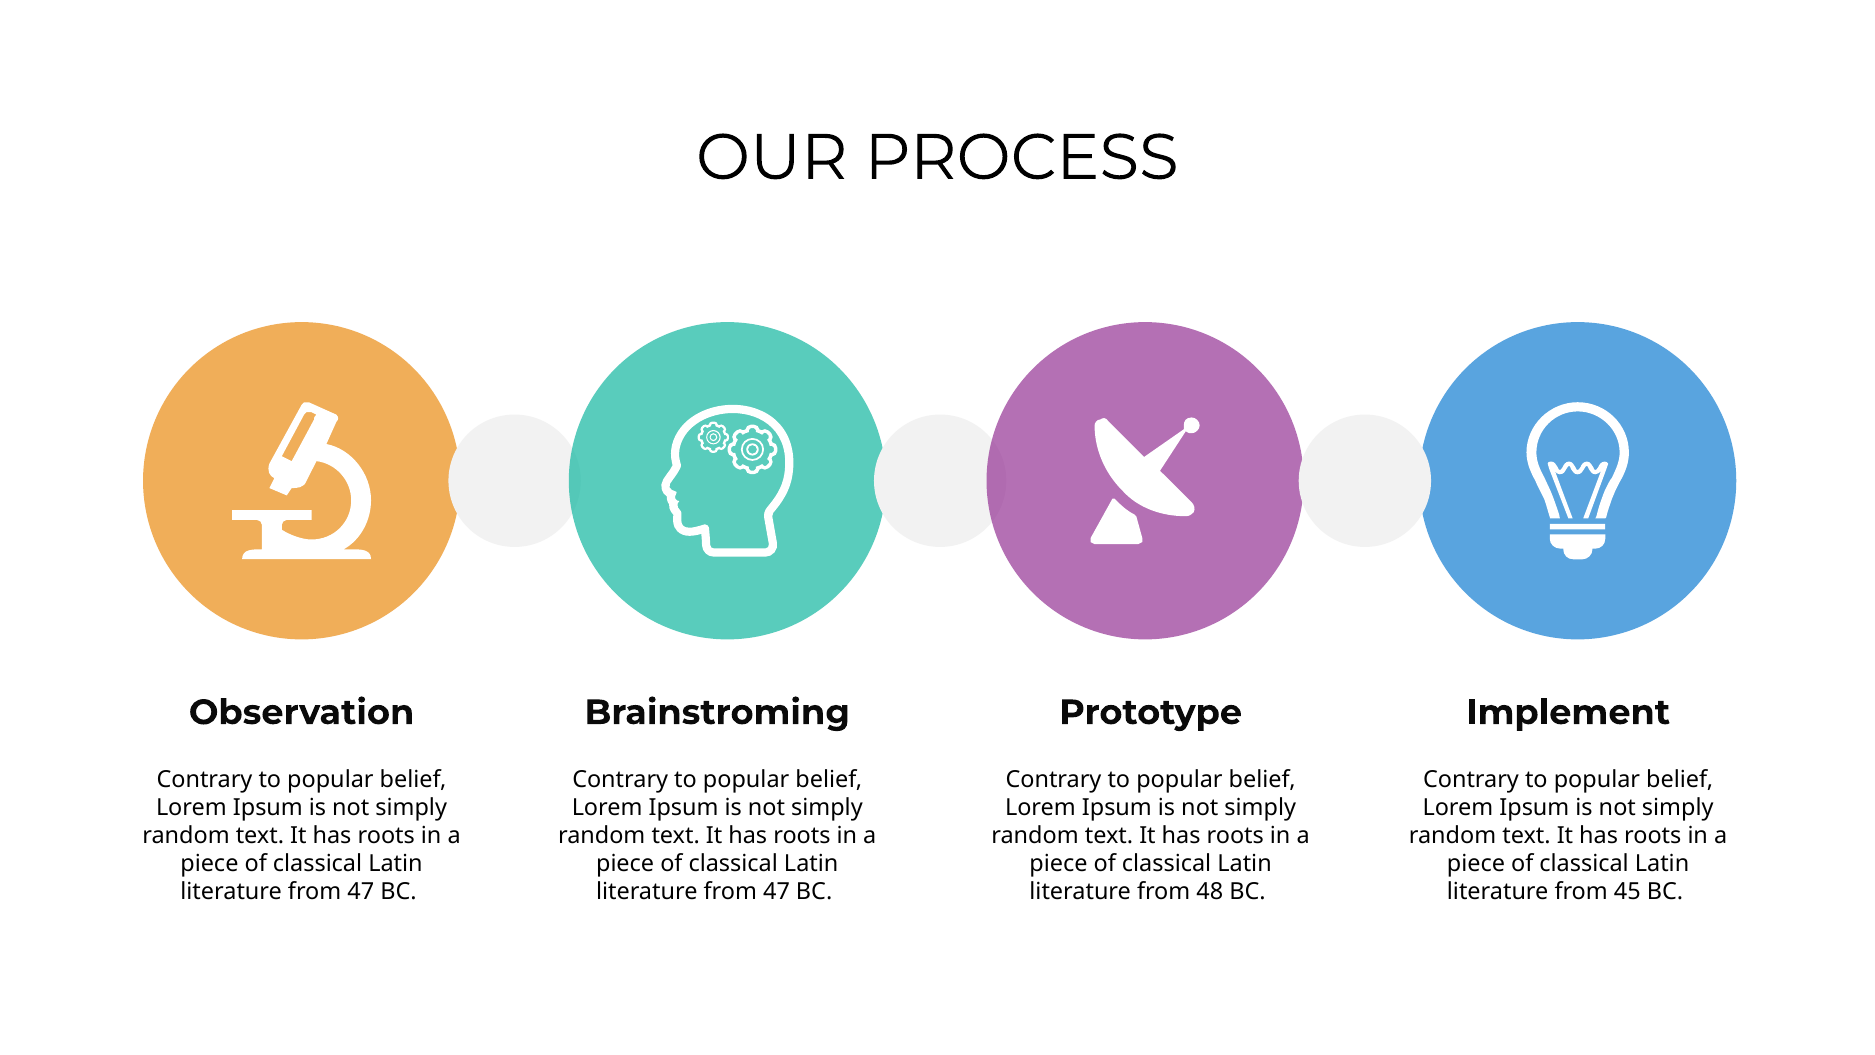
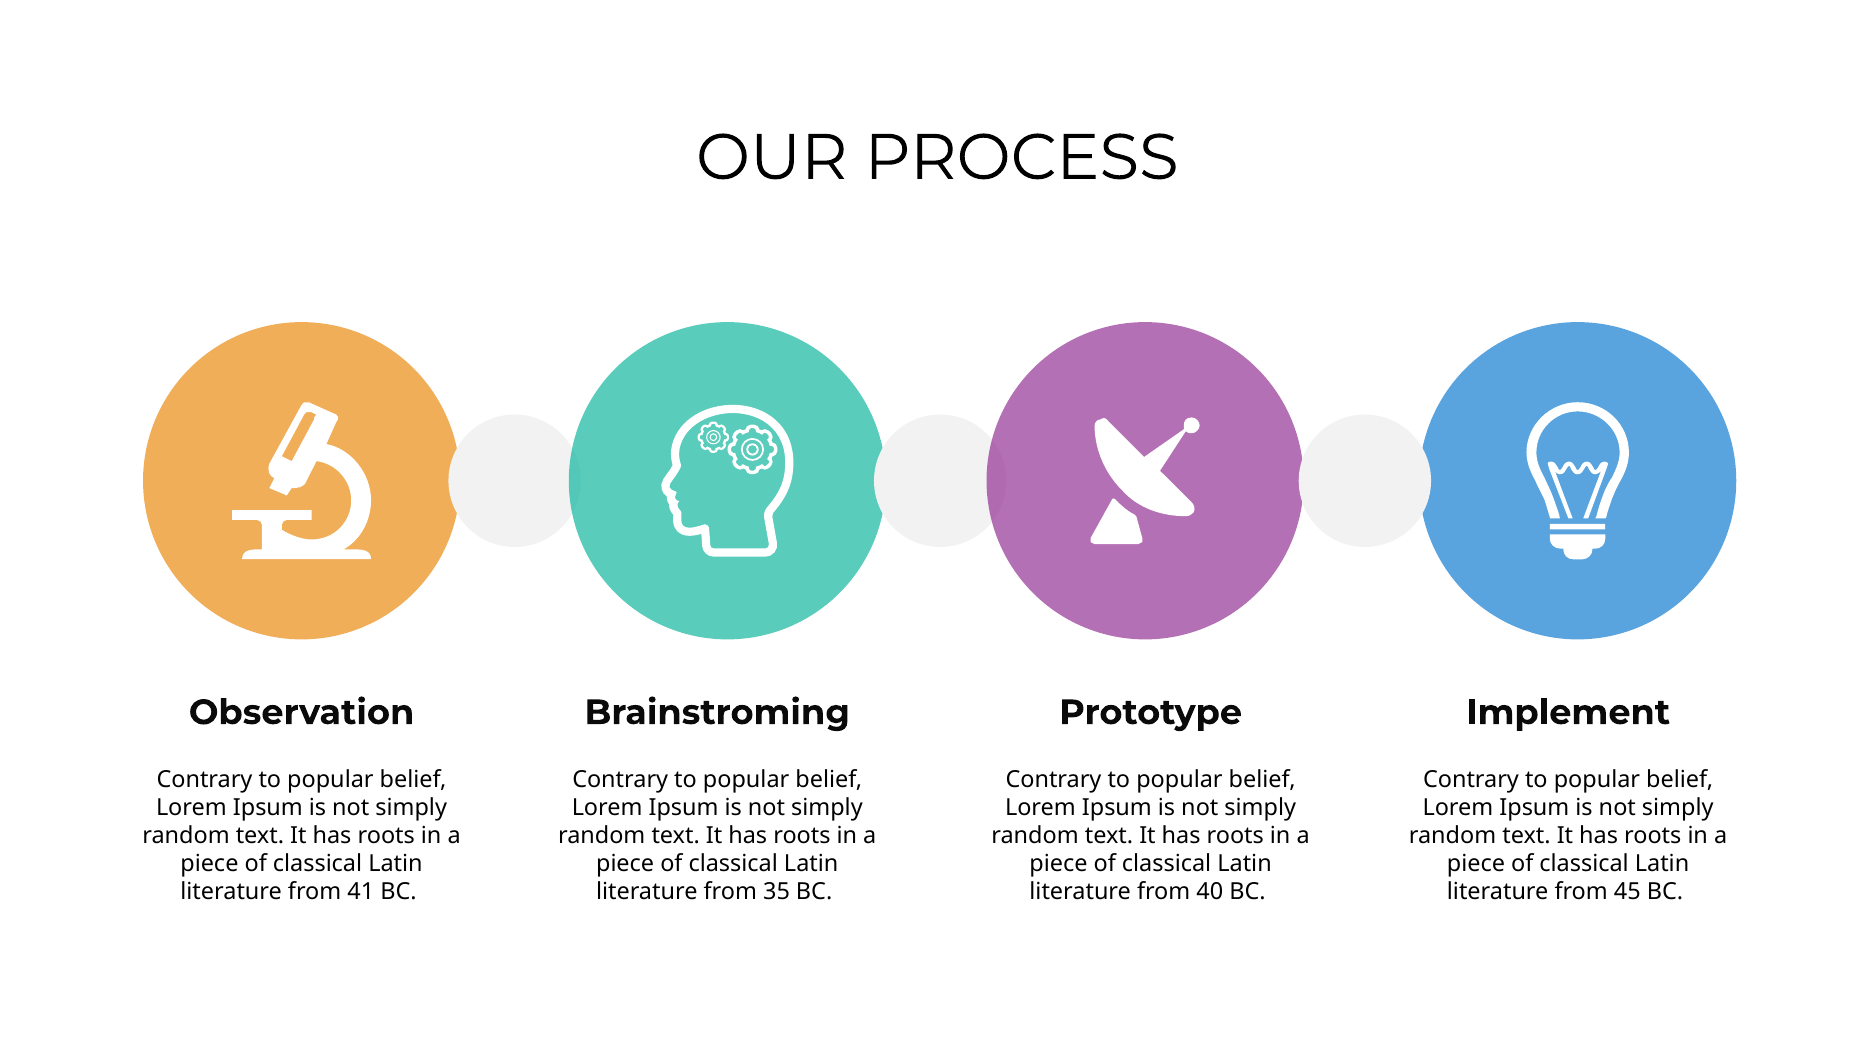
47: 47 -> 41 (361, 892)
47: 47 -> 35 (776, 892)
48: 48 -> 40 (1210, 892)
